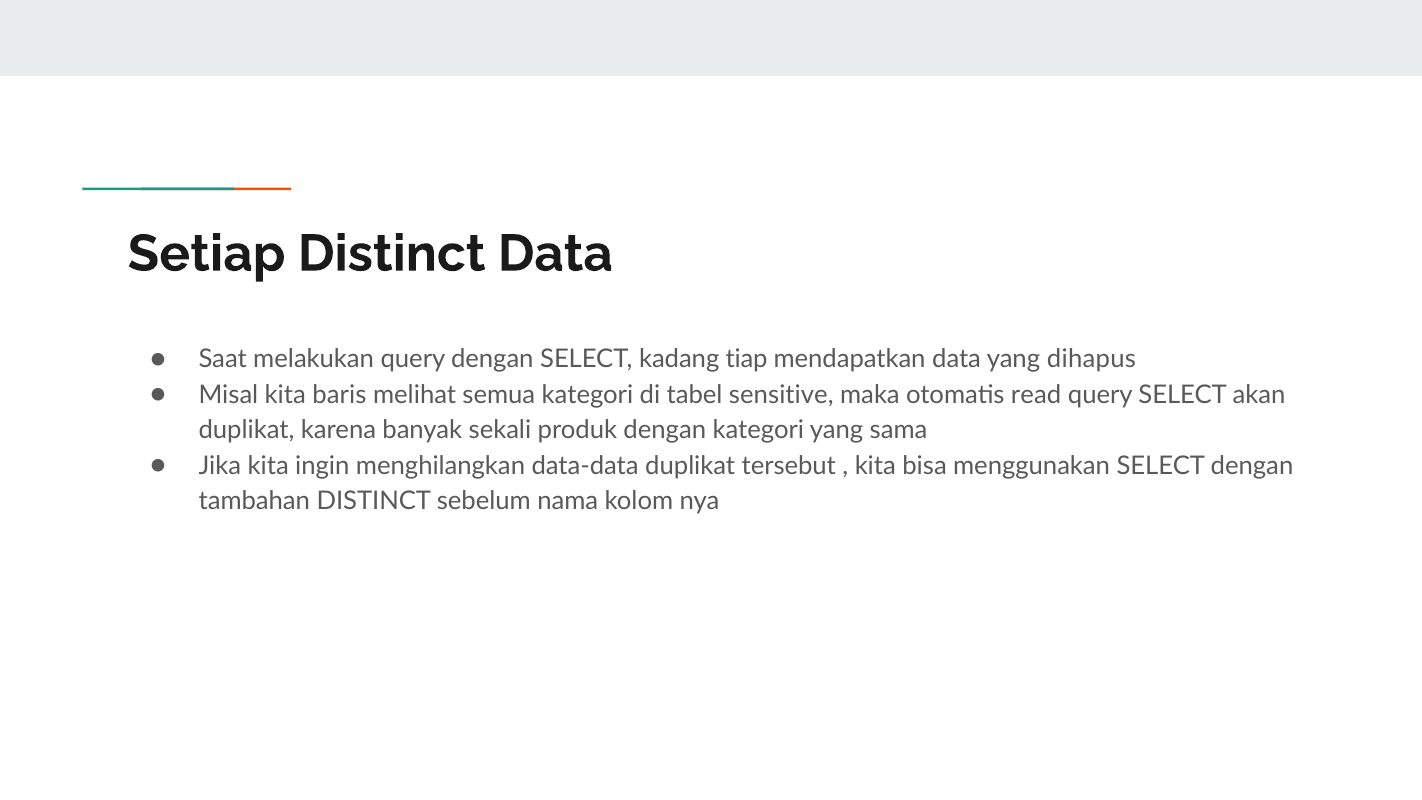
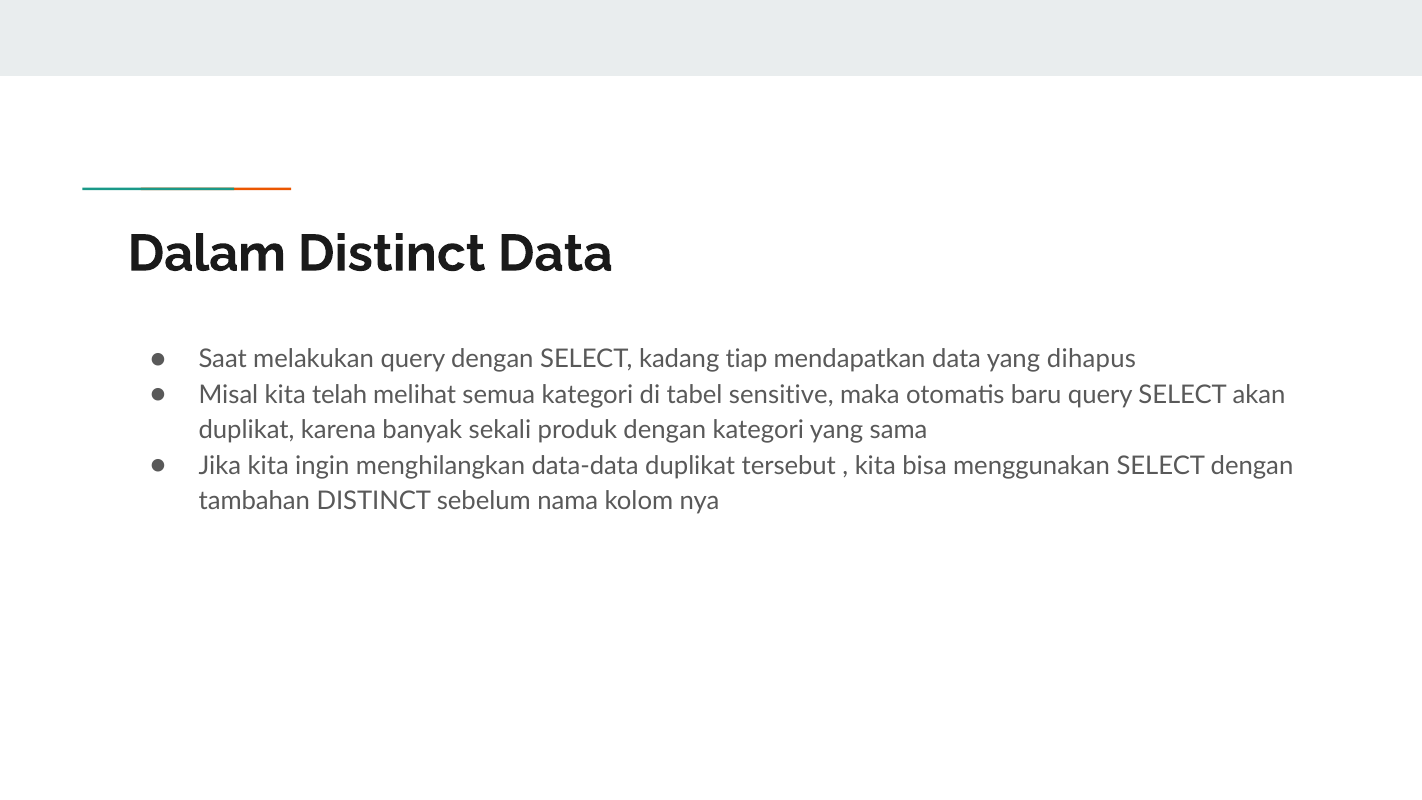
Setiap: Setiap -> Dalam (207, 254)
baris: baris -> telah (340, 395)
read: read -> baru (1036, 395)
